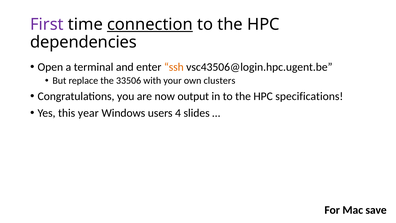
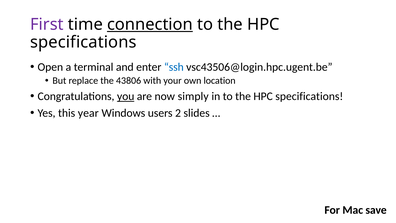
dependencies: dependencies -> specifications (83, 42)
ssh colour: orange -> blue (174, 67)
33506: 33506 -> 43806 (129, 81)
clusters: clusters -> location (220, 81)
you underline: none -> present (126, 96)
output: output -> simply (193, 96)
4: 4 -> 2 (178, 113)
